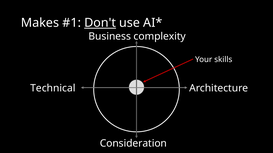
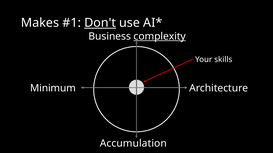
complexity underline: none -> present (160, 36)
Technical: Technical -> Minimum (53, 89)
Consideration: Consideration -> Accumulation (133, 144)
